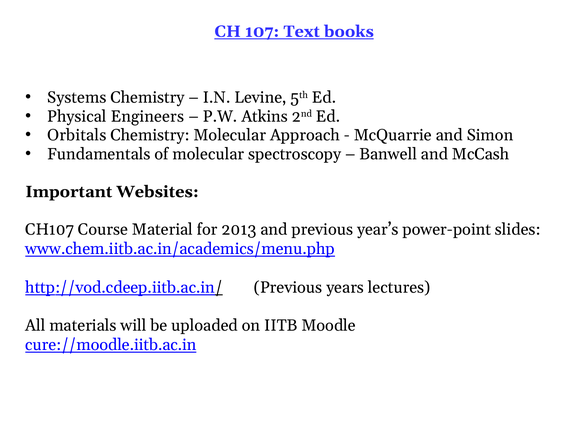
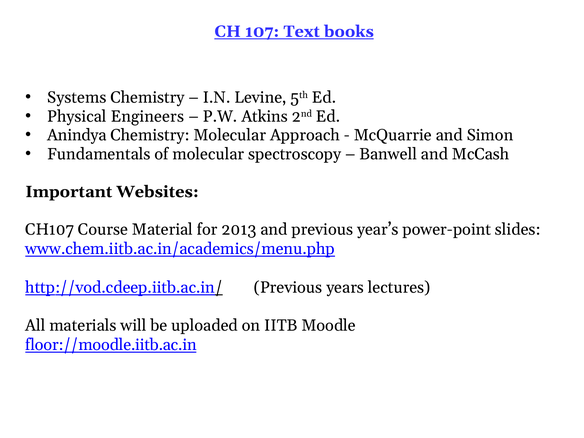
Orbitals: Orbitals -> Anindya (77, 135)
cure://moodle.iitb.ac.in: cure://moodle.iitb.ac.in -> floor://moodle.iitb.ac.in (111, 345)
